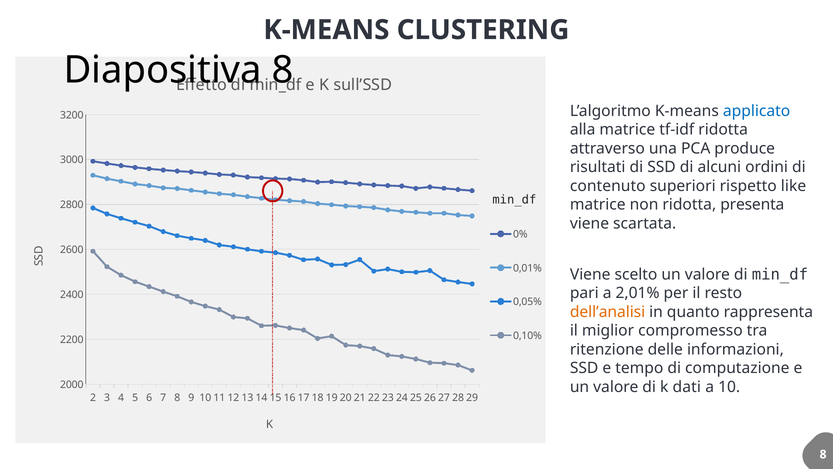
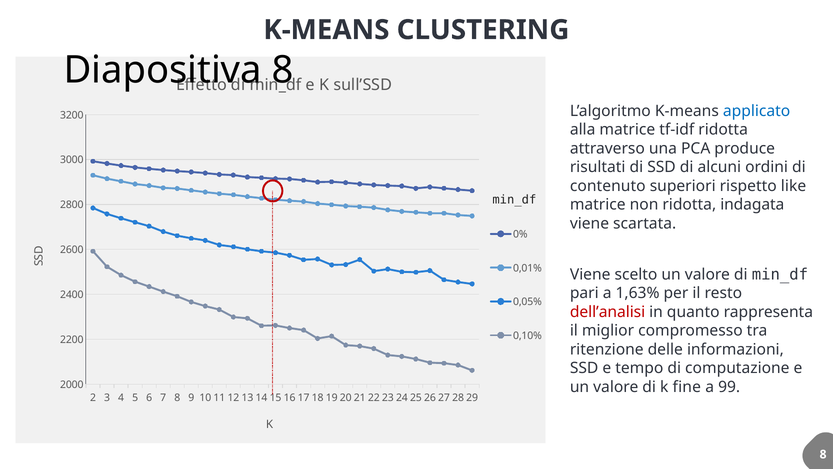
presenta: presenta -> indagata (752, 204)
2,01%: 2,01% -> 1,63% (638, 293)
dell’analisi colour: orange -> red (608, 312)
dati: dati -> fine (687, 387)
10: 10 -> 99 (729, 387)
